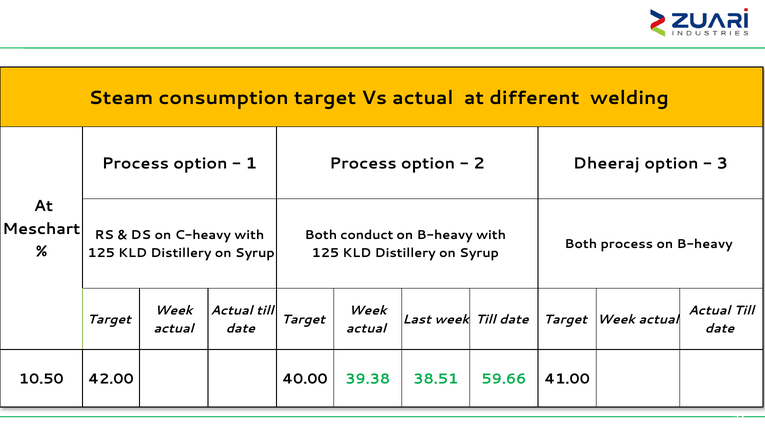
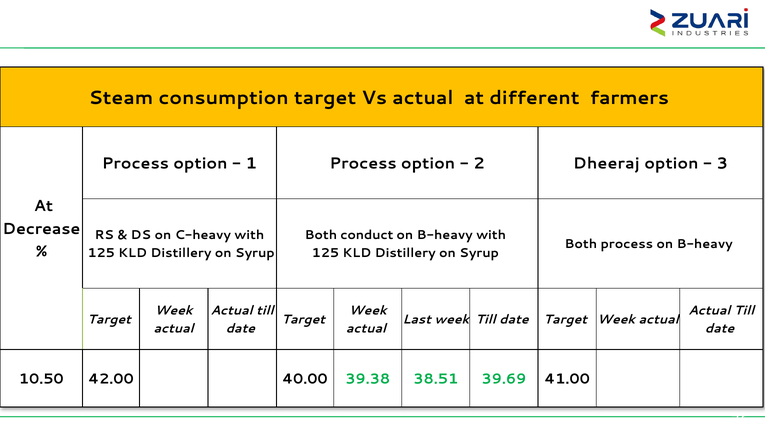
welding: welding -> farmers (629, 98)
Meschart: Meschart -> Decrease (41, 229)
59.66: 59.66 -> 39.69 (504, 378)
